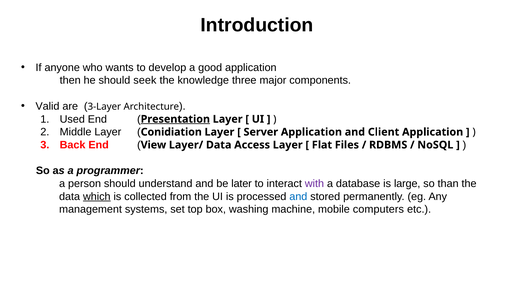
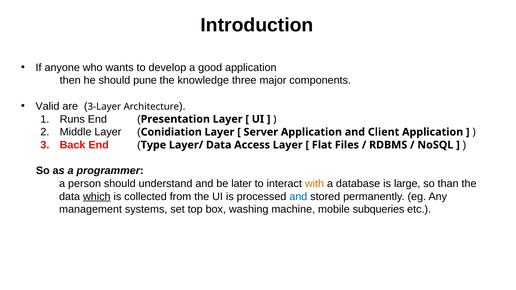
seek: seek -> pune (145, 81)
Used: Used -> Runs (72, 119)
Presentation underline: present -> none (175, 119)
View: View -> Type (153, 145)
with colour: purple -> orange (314, 184)
computers: computers -> subqueries (379, 210)
